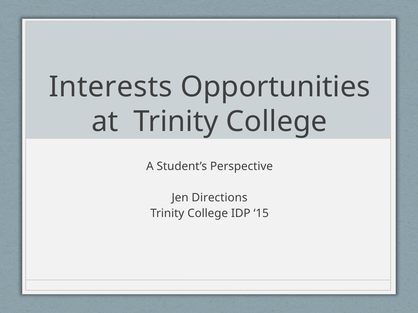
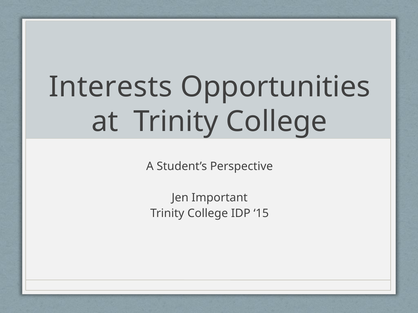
Directions: Directions -> Important (220, 198)
